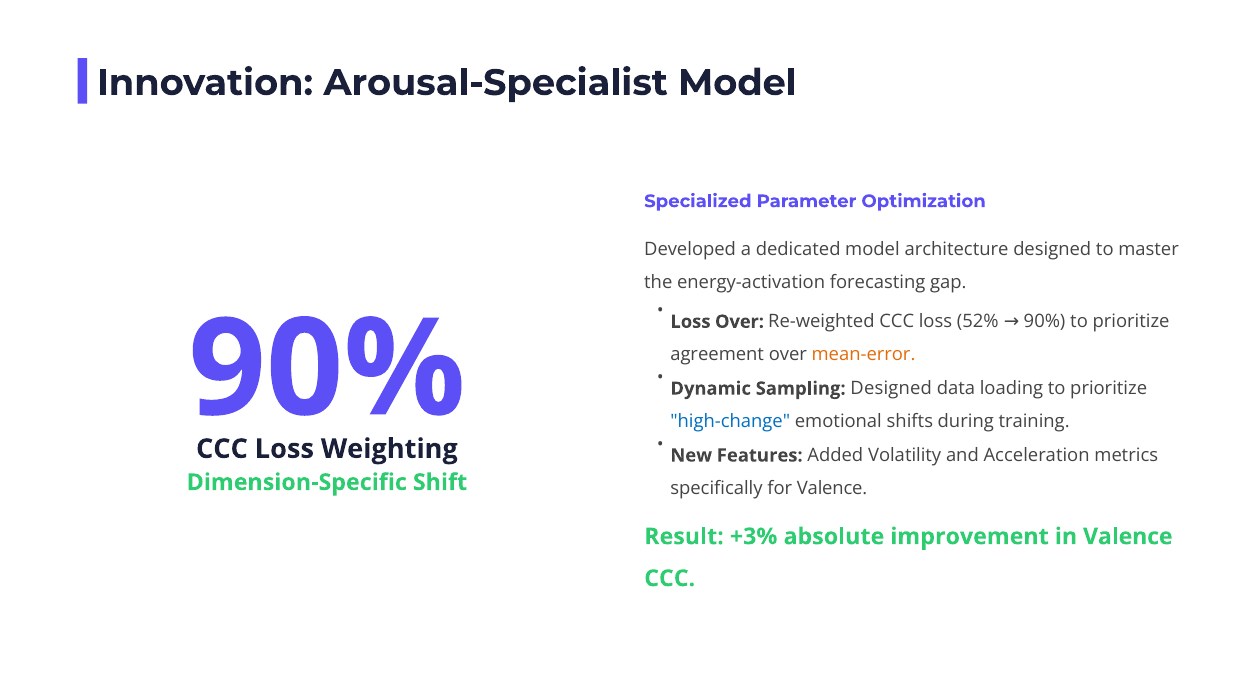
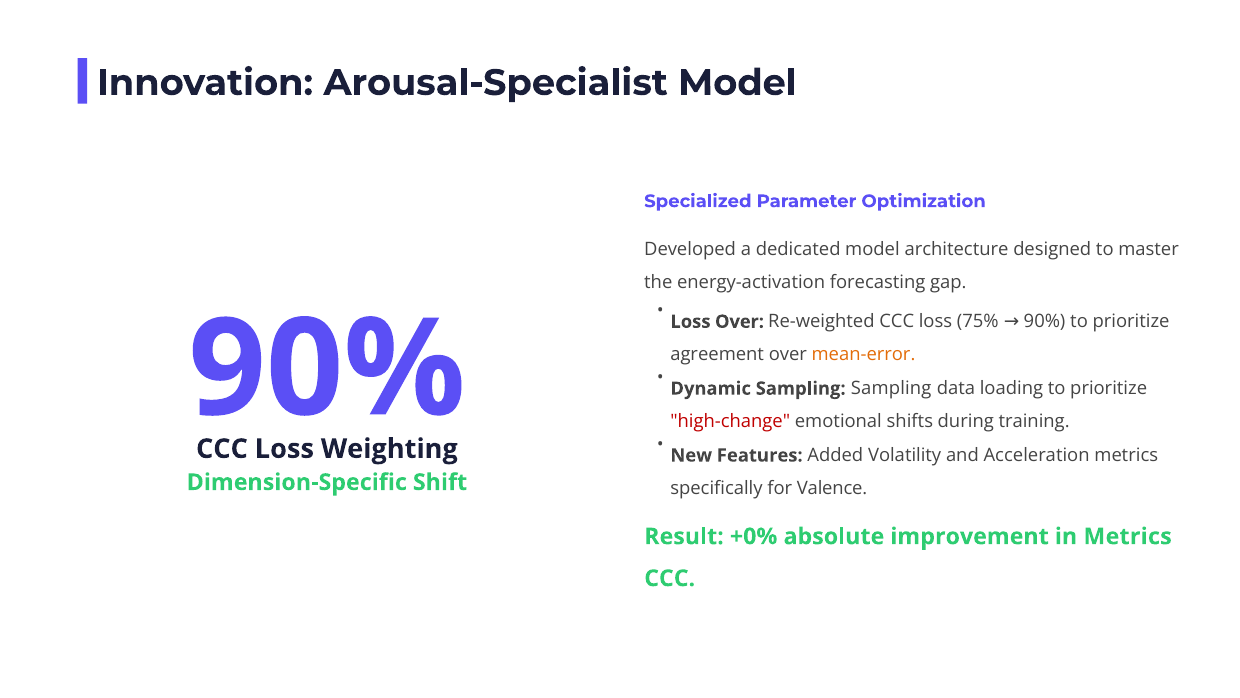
52%: 52% -> 75% (978, 321)
Sampling Designed: Designed -> Sampling (891, 388)
high-change colour: blue -> red (730, 421)
+3%: +3% -> +0% (754, 536)
in Valence: Valence -> Metrics (1128, 536)
